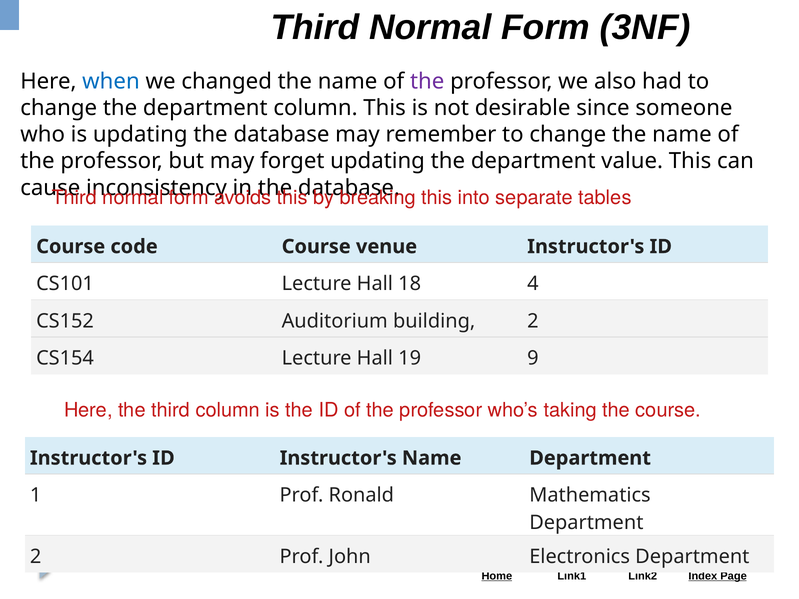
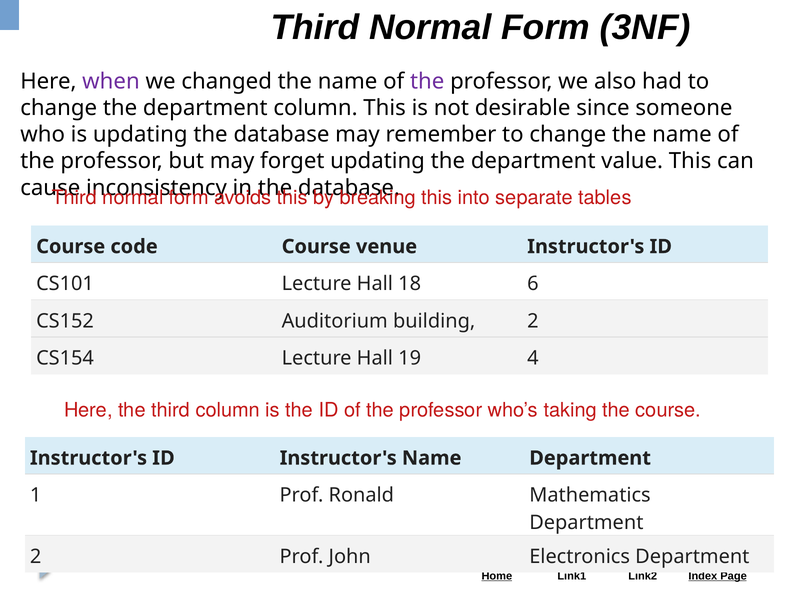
when colour: blue -> purple (111, 81)
4: 4 -> 6 (533, 284)
9: 9 -> 4 (533, 359)
